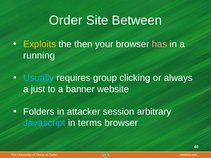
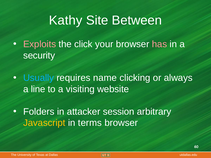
Order: Order -> Kathy (66, 20)
Exploits colour: yellow -> pink (40, 44)
then: then -> click (83, 44)
running: running -> security (39, 56)
group: group -> name (105, 78)
just: just -> line (38, 89)
banner: banner -> visiting (80, 89)
Javascript colour: light blue -> yellow (44, 123)
